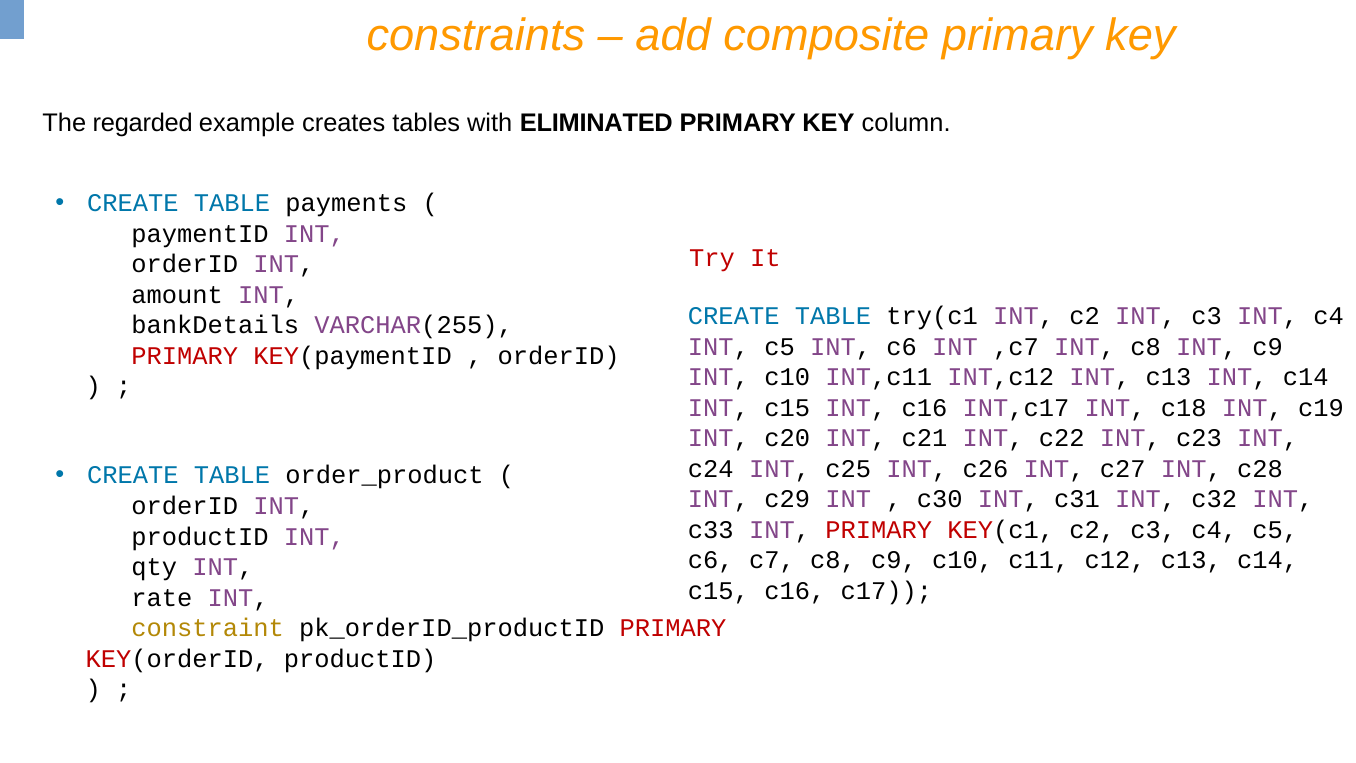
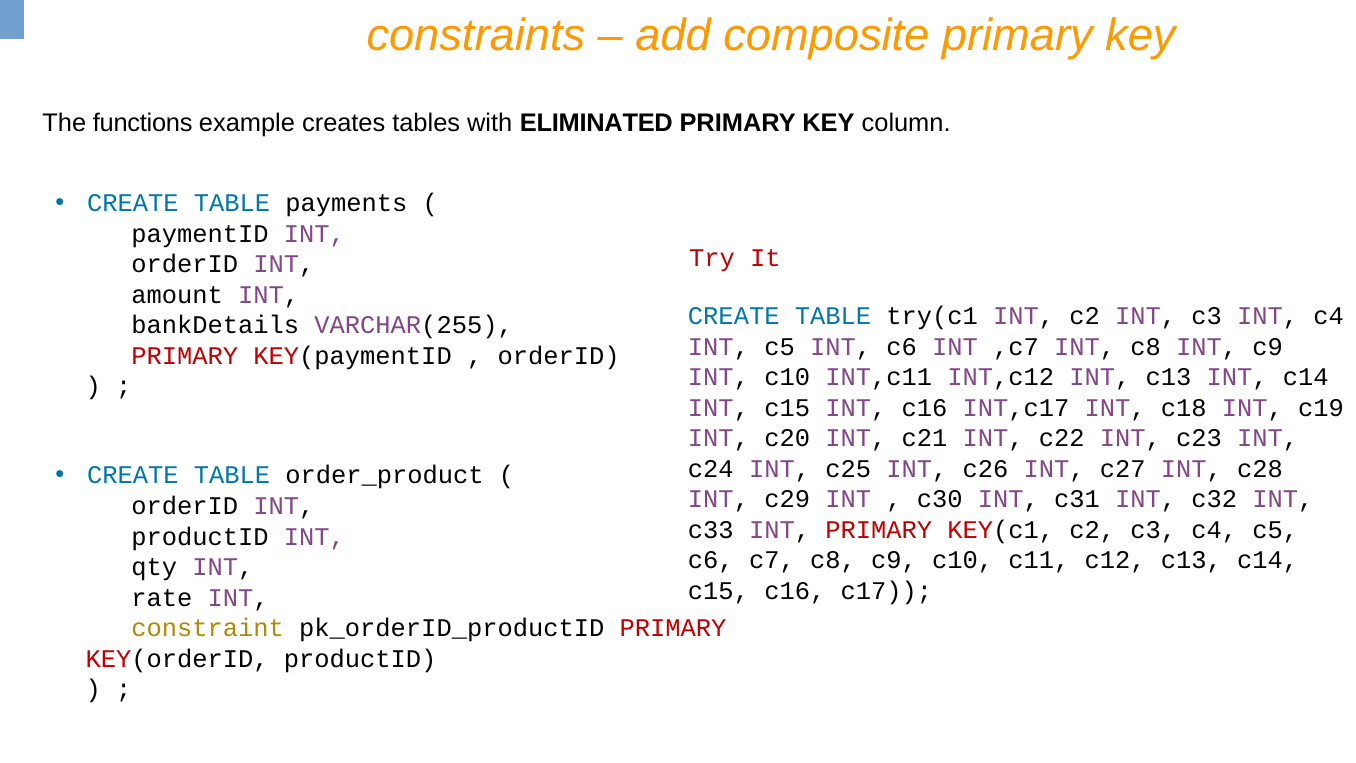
regarded: regarded -> functions (143, 123)
